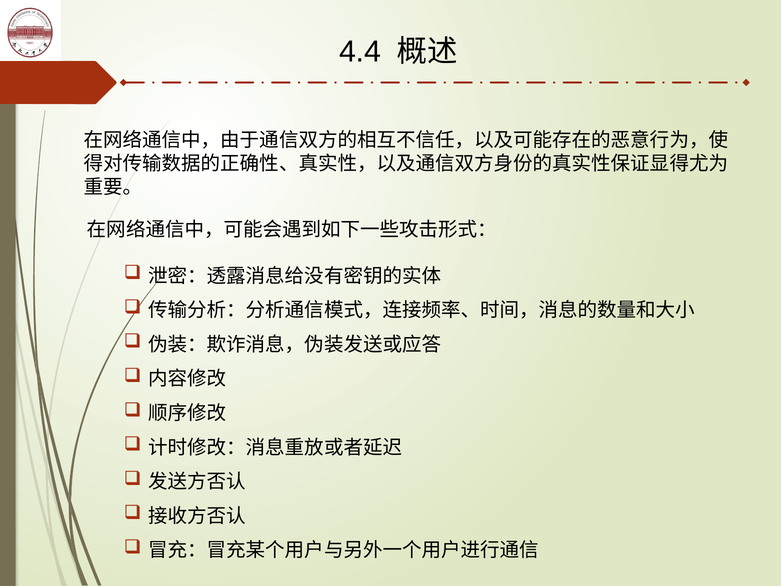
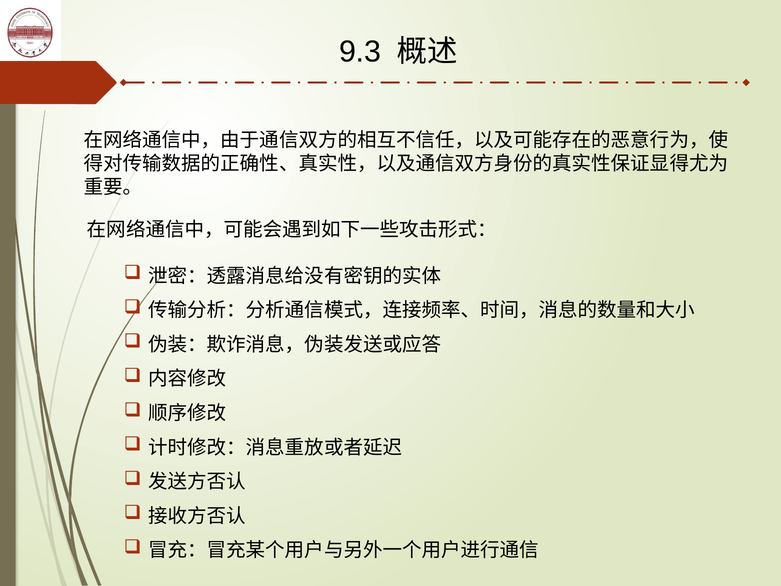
4.4: 4.4 -> 9.3 (360, 52)
